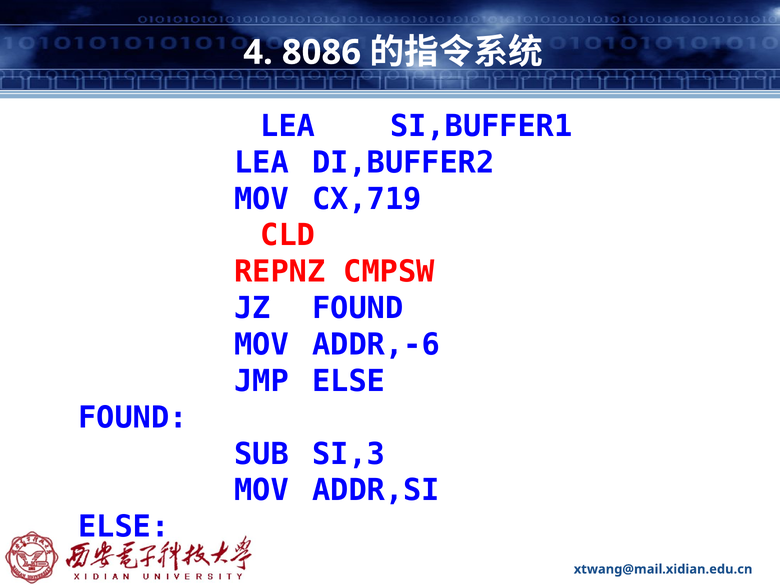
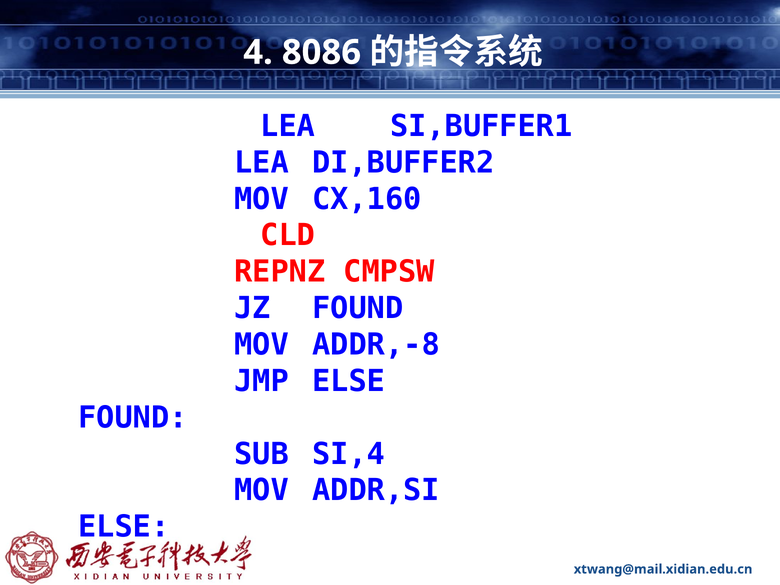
CX,719: CX,719 -> CX,160 (367, 199)
ADDR,-6: ADDR,-6 -> ADDR,-8 (376, 345)
SI,3: SI,3 -> SI,4 (349, 454)
